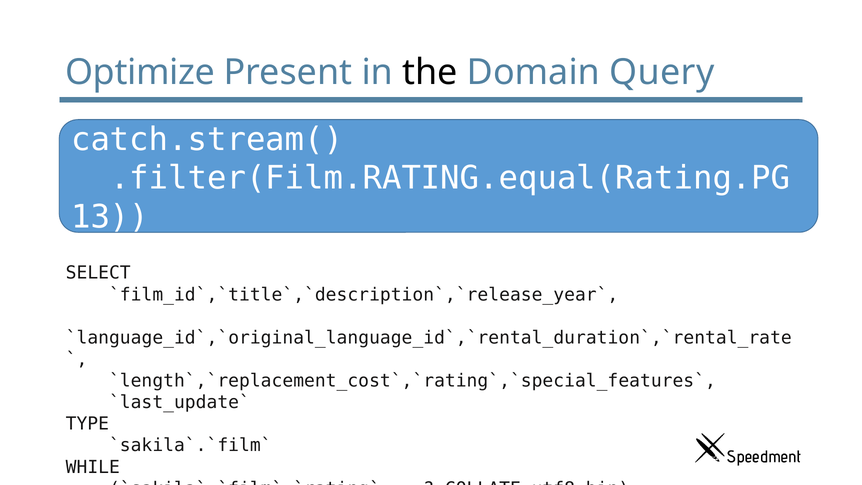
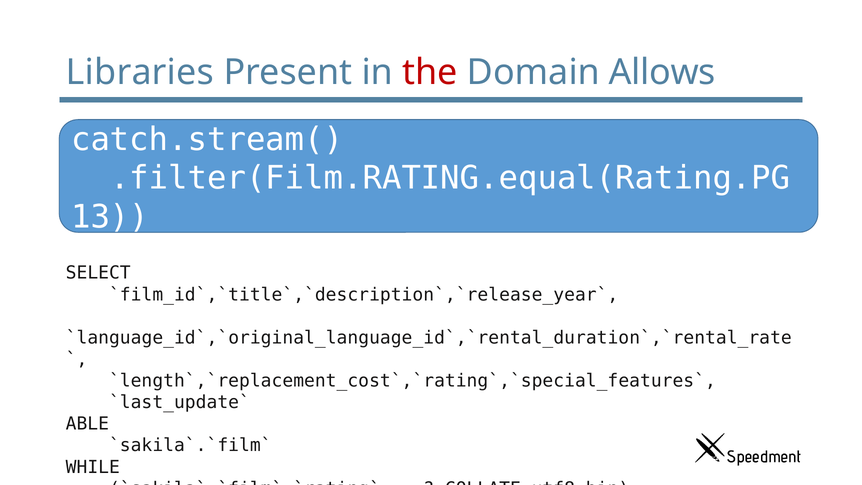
Optimize: Optimize -> Libraries (140, 72)
the colour: black -> red (430, 72)
Query: Query -> Allows (662, 72)
TYPE: TYPE -> ABLE (87, 424)
